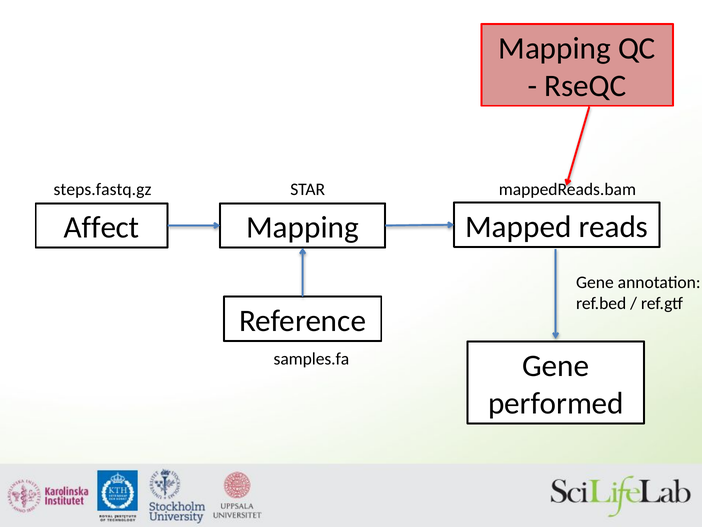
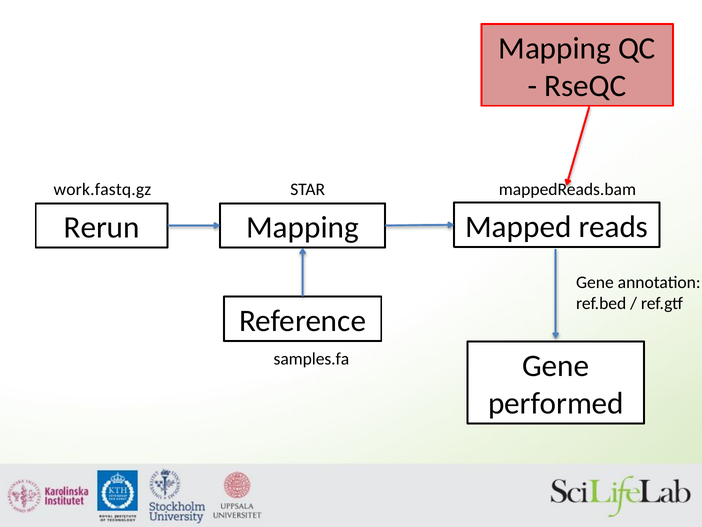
steps.fastq.gz: steps.fastq.gz -> work.fastq.gz (102, 189)
Affect: Affect -> Rerun (102, 227)
